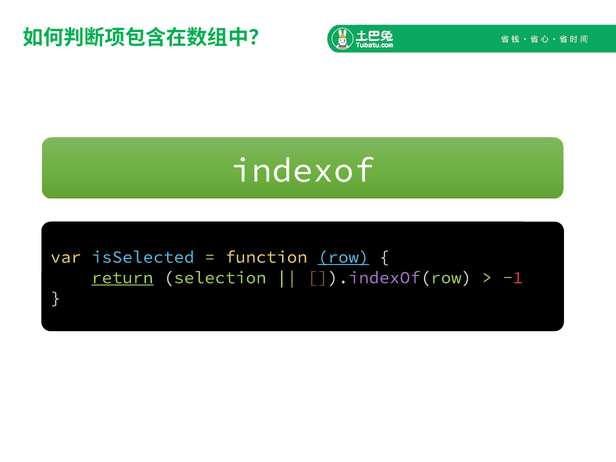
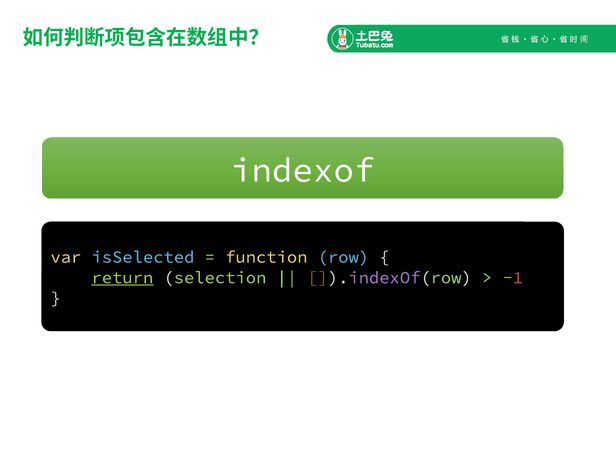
row underline: present -> none (343, 257)
